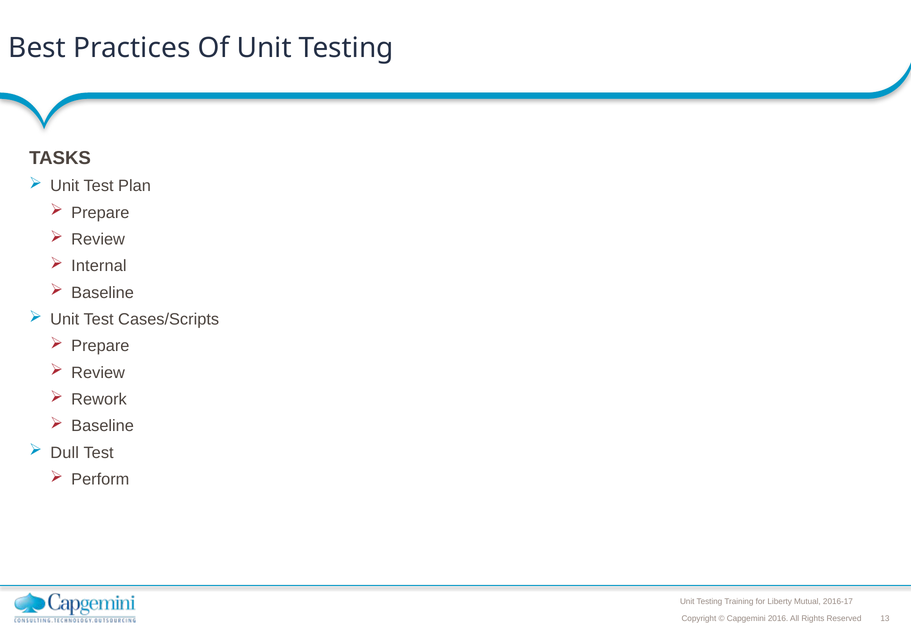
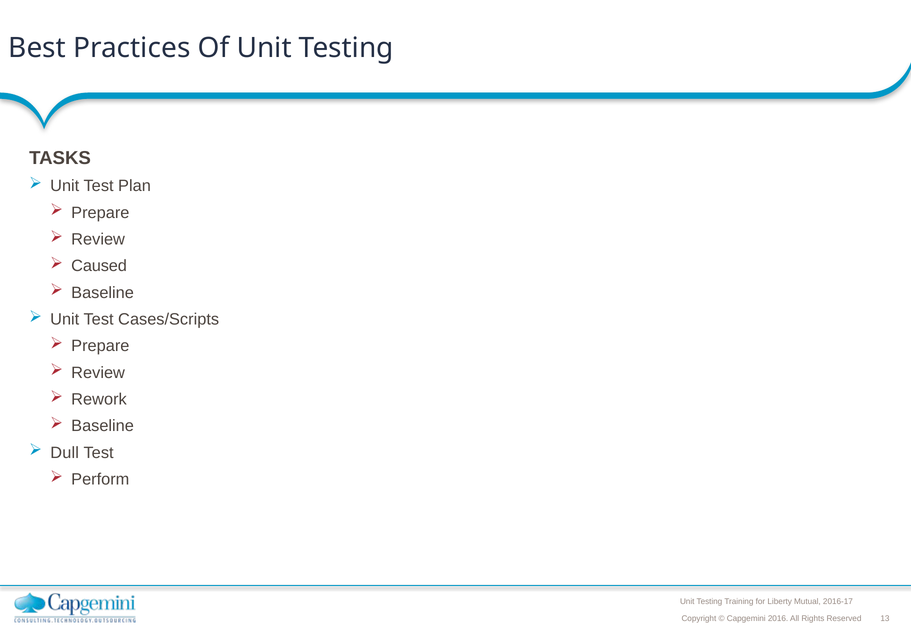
Internal: Internal -> Caused (99, 266)
